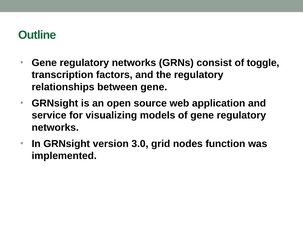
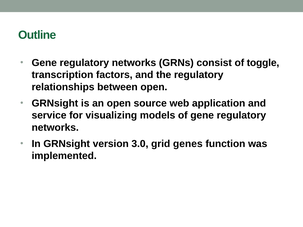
between gene: gene -> open (154, 87)
nodes: nodes -> genes (188, 144)
